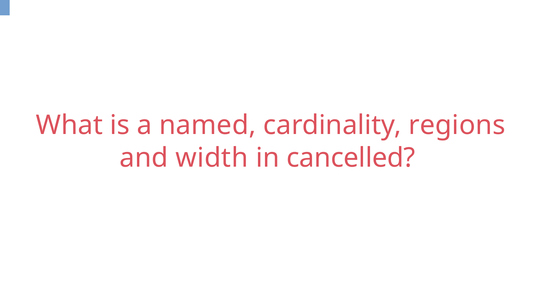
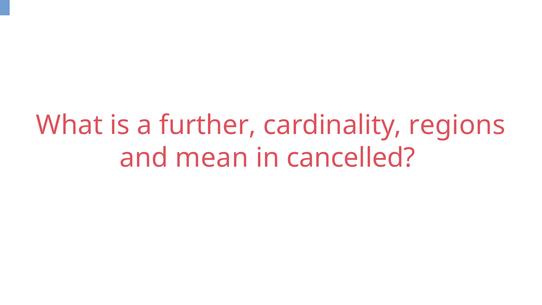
named: named -> further (208, 125)
width: width -> mean (212, 158)
